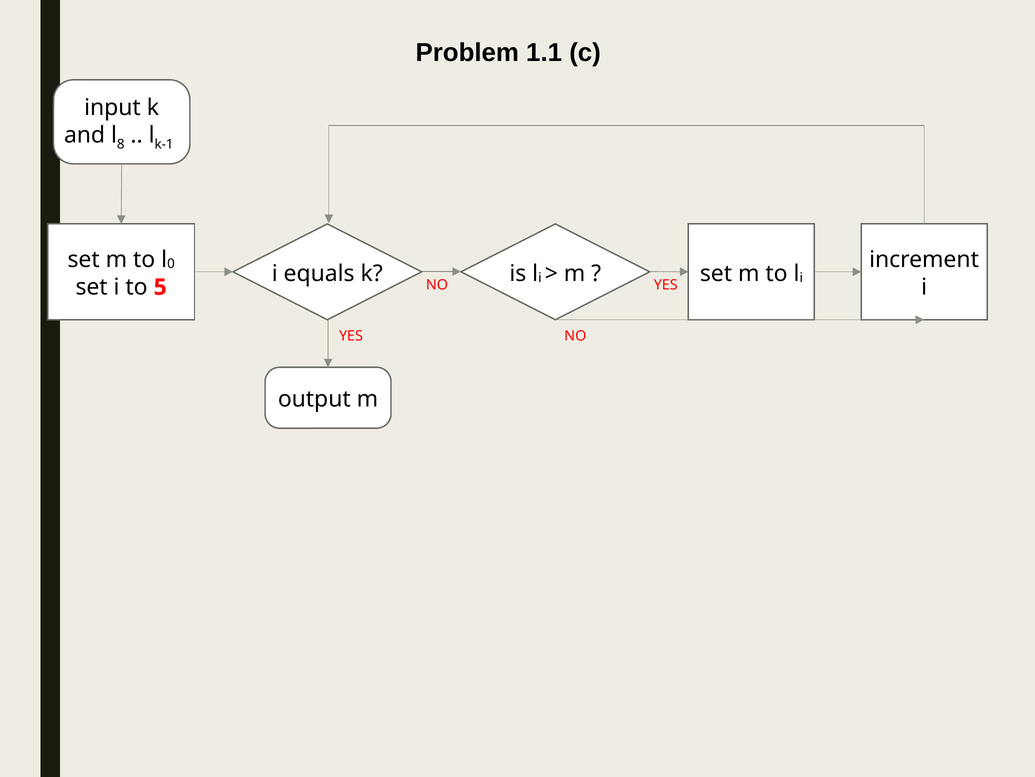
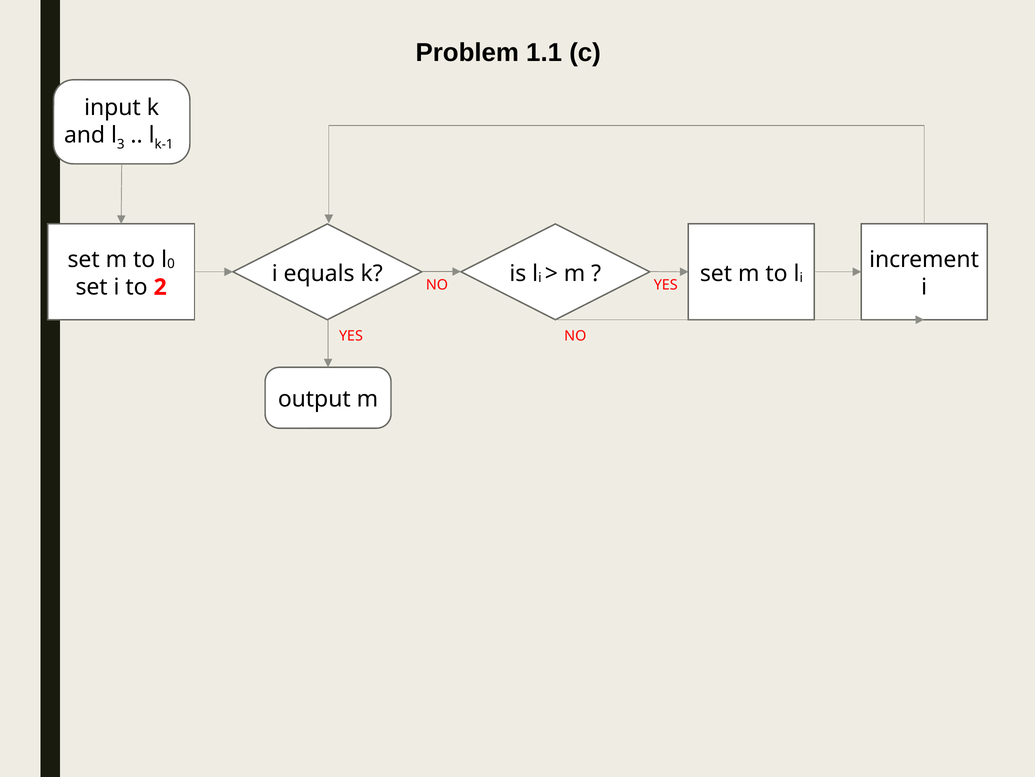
8: 8 -> 3 (121, 144)
5: 5 -> 2 (160, 287)
